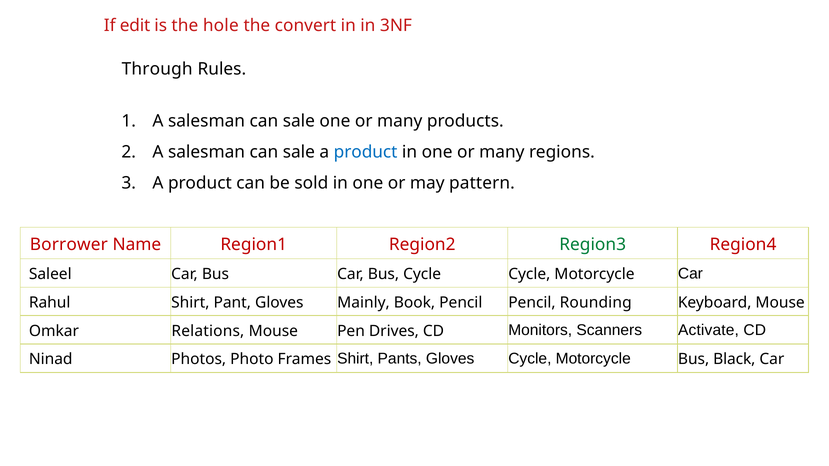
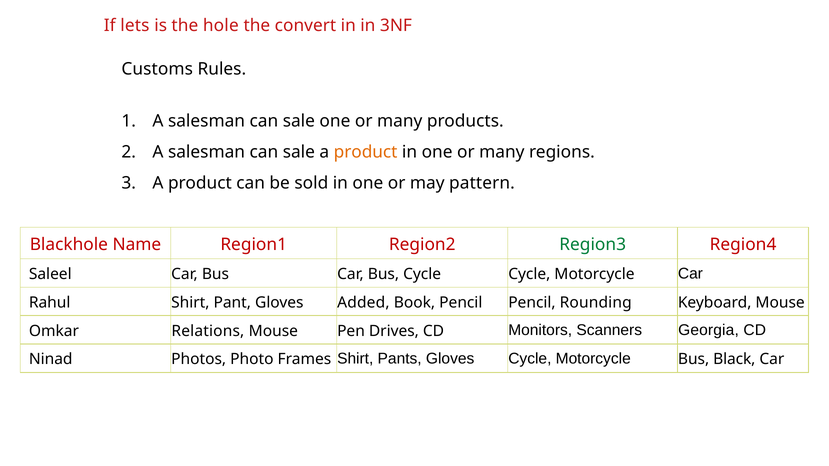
edit: edit -> lets (135, 26)
Through: Through -> Customs (157, 69)
product colour: blue -> orange (366, 152)
Borrower: Borrower -> Blackhole (69, 245)
Mainly: Mainly -> Added (363, 303)
Activate: Activate -> Georgia (708, 331)
